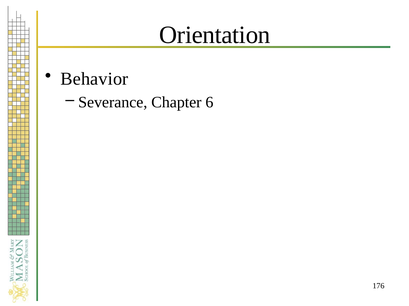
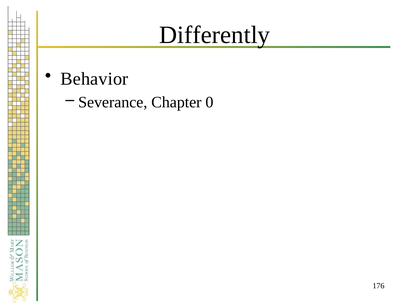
Orientation: Orientation -> Differently (215, 35)
6: 6 -> 0 (209, 102)
